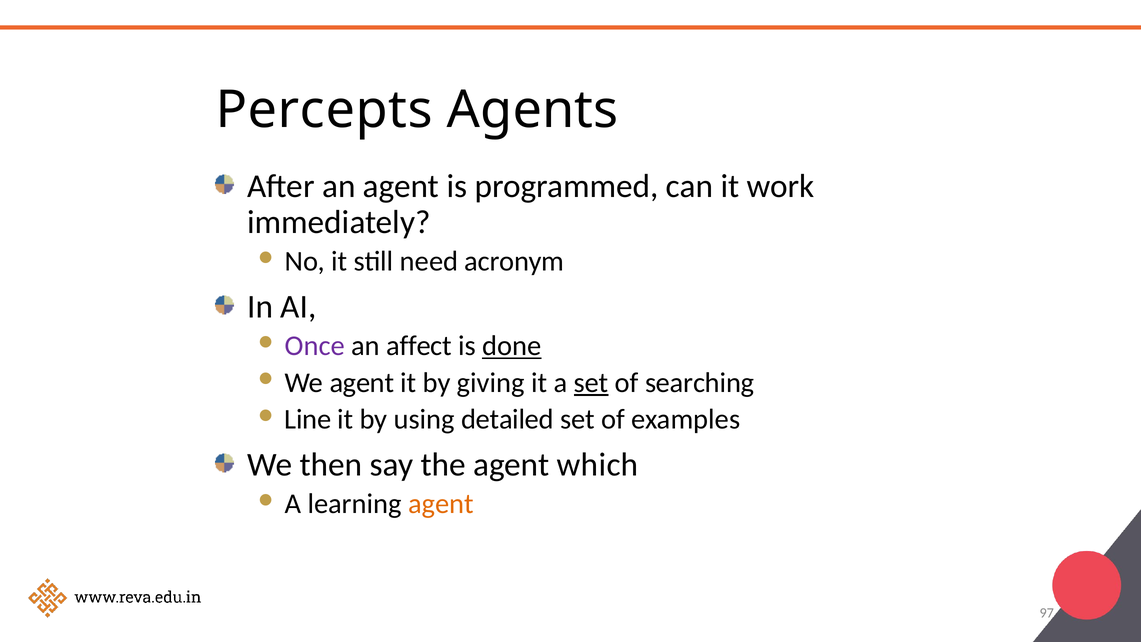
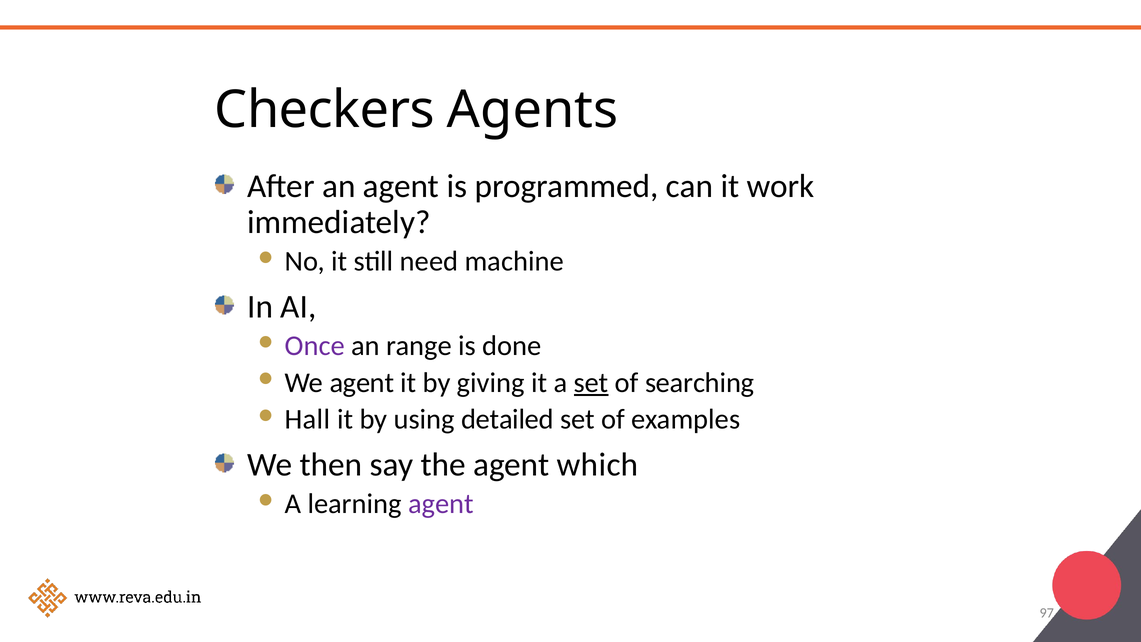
Percepts: Percepts -> Checkers (325, 110)
acronym: acronym -> machine (514, 261)
affect: affect -> range (419, 346)
done underline: present -> none (512, 346)
Line: Line -> Hall (308, 419)
agent colour: orange -> purple (441, 504)
